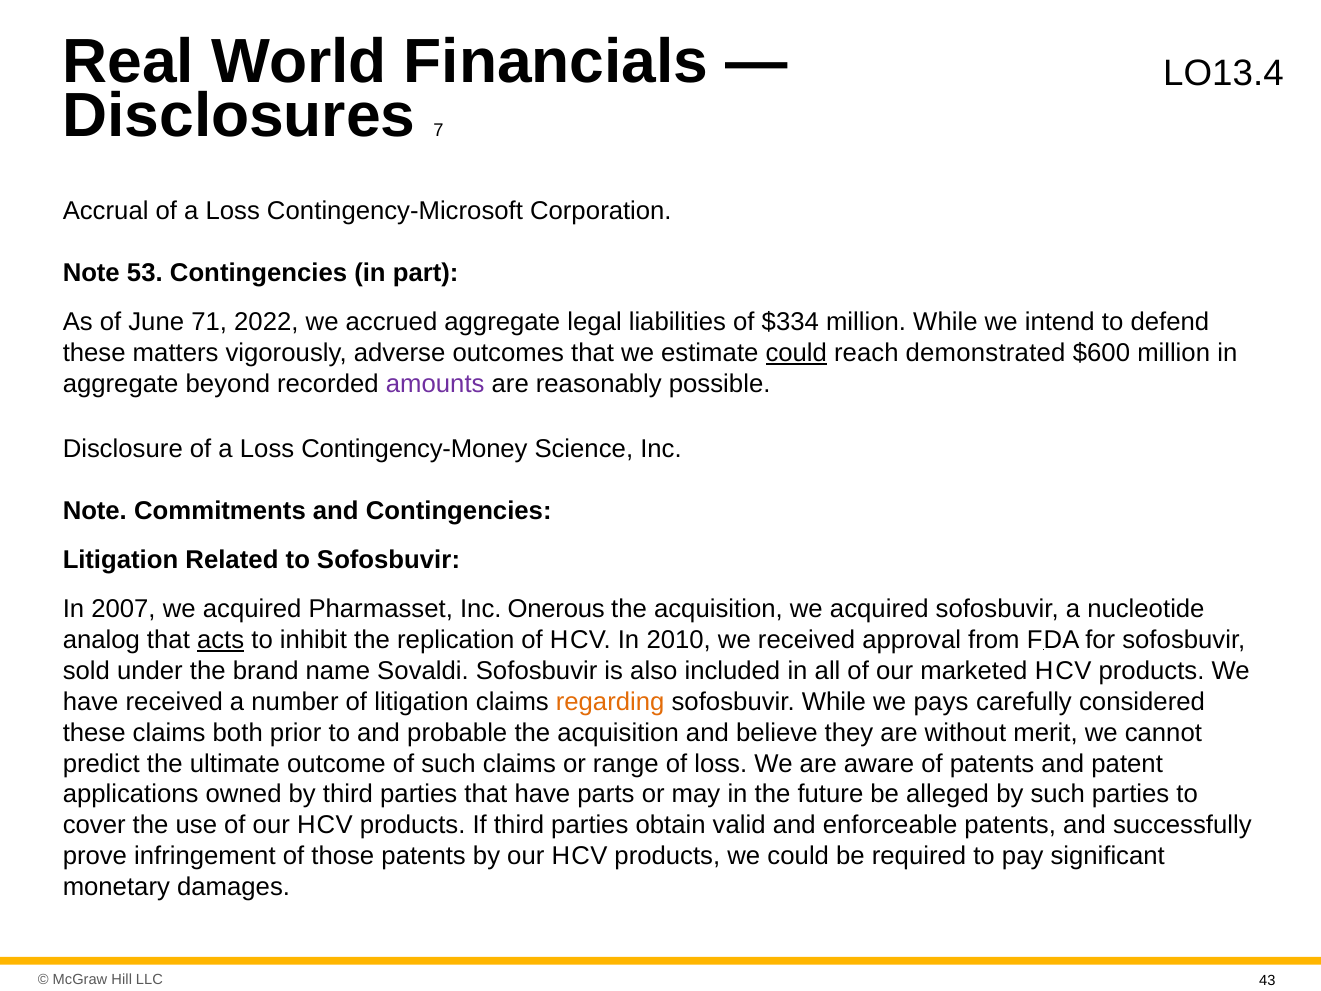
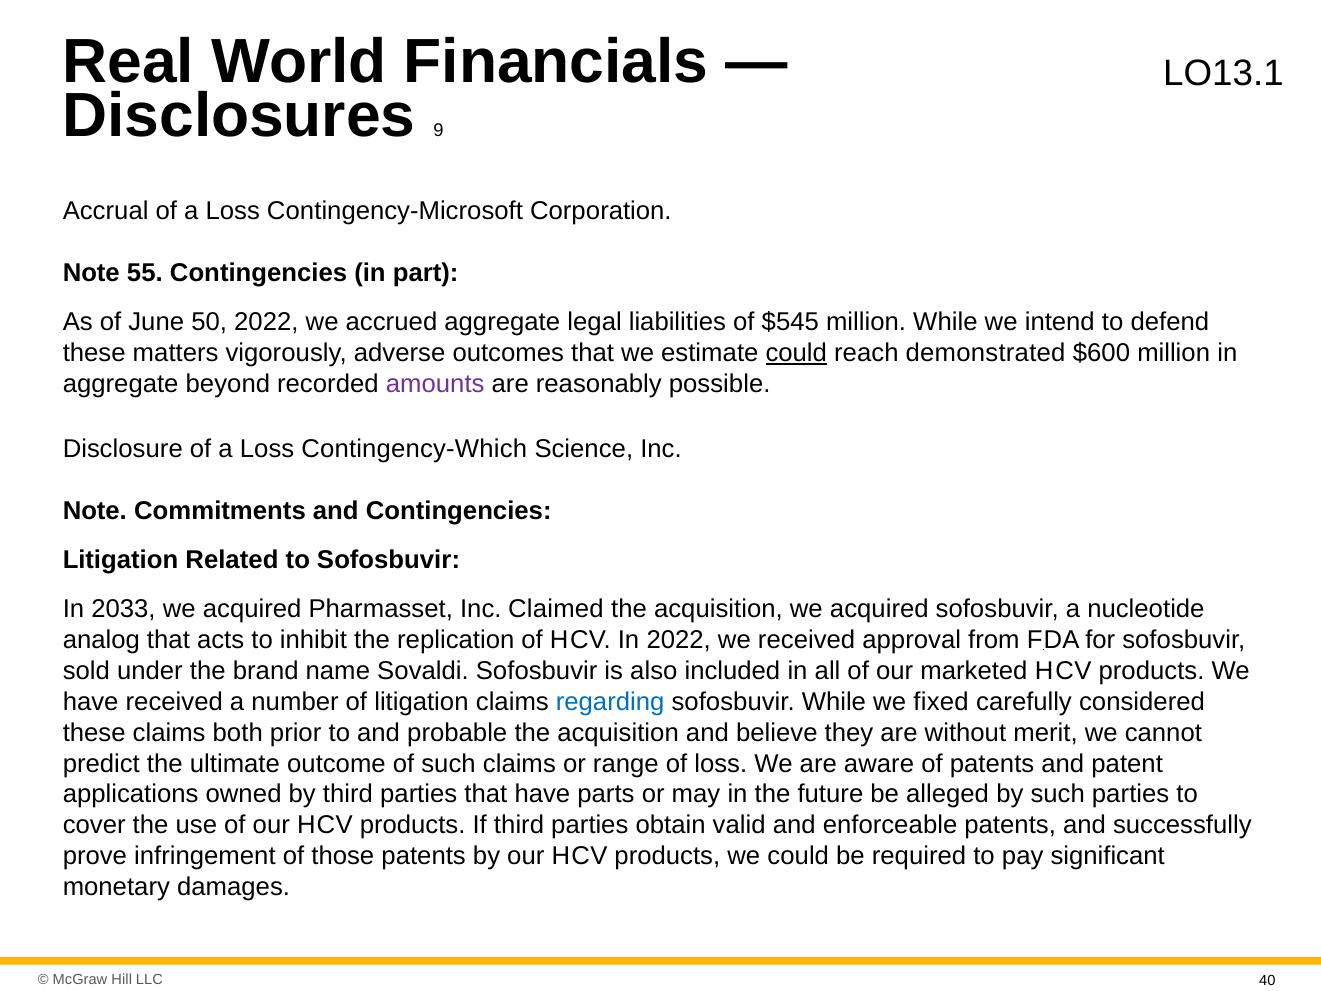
O13.4: O13.4 -> O13.1 (1234, 73)
7: 7 -> 9 (438, 130)
53: 53 -> 55 (145, 273)
71: 71 -> 50 (209, 322)
$334: $334 -> $545 (790, 322)
Contingency-Money: Contingency-Money -> Contingency-Which (414, 449)
2007: 2007 -> 2033 (123, 609)
Onerous: Onerous -> Claimed (556, 609)
acts underline: present -> none (221, 640)
In 2010: 2010 -> 2022 (679, 640)
regarding colour: orange -> blue (610, 702)
pays: pays -> fixed (941, 702)
43: 43 -> 40 (1267, 980)
